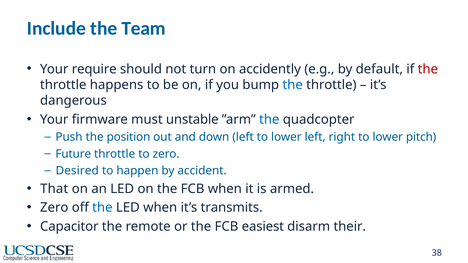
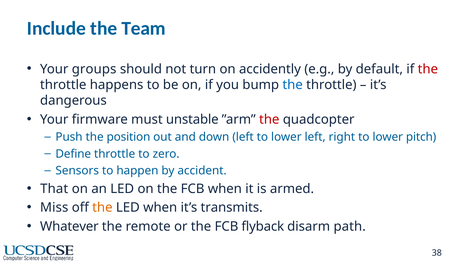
require: require -> groups (94, 69)
the colour: blue -> red (269, 120)
Future: Future -> Define (73, 154)
Desired: Desired -> Sensors (77, 171)
Zero: Zero -> Miss (54, 208)
the colour: blue -> orange (102, 208)
Capacitor: Capacitor -> Whatever (69, 227)
easiest: easiest -> flyback (263, 227)
their: their -> path (350, 227)
